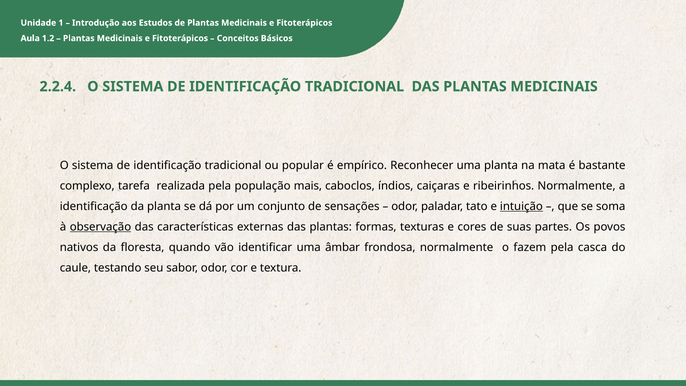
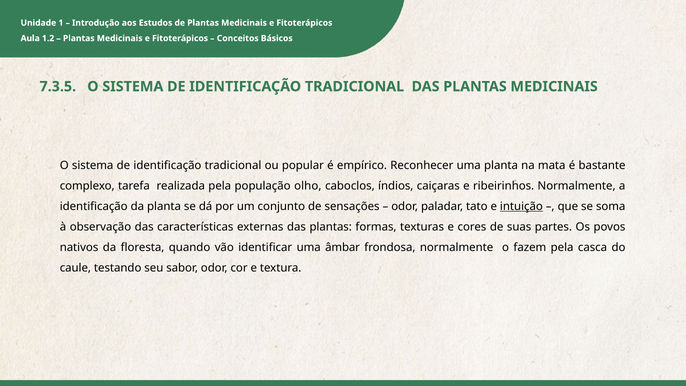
2.2.4: 2.2.4 -> 7.3.5 (58, 87)
mais: mais -> olho (308, 186)
observação underline: present -> none (100, 227)
